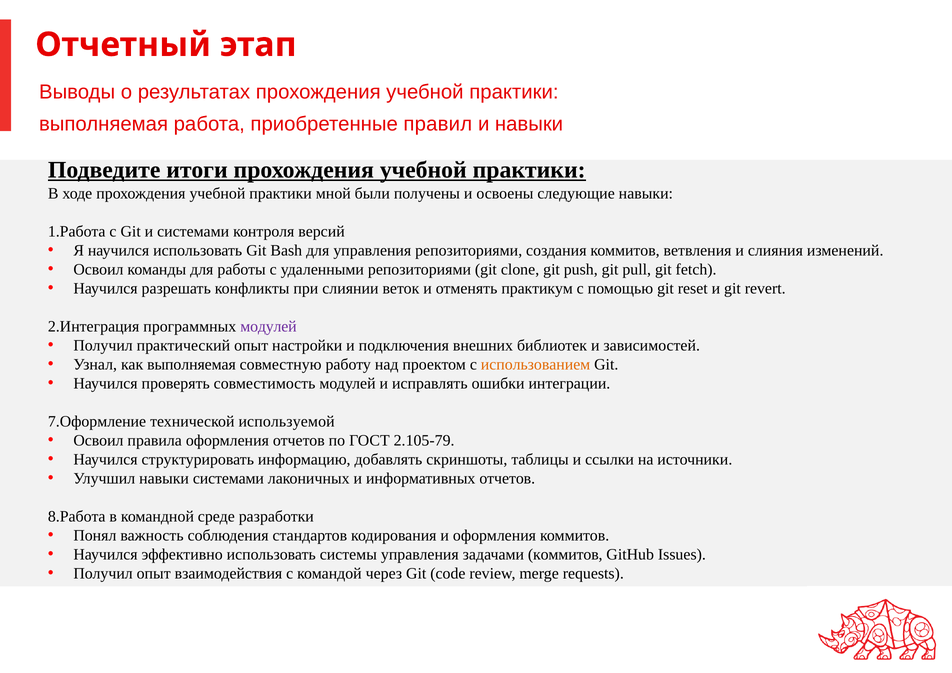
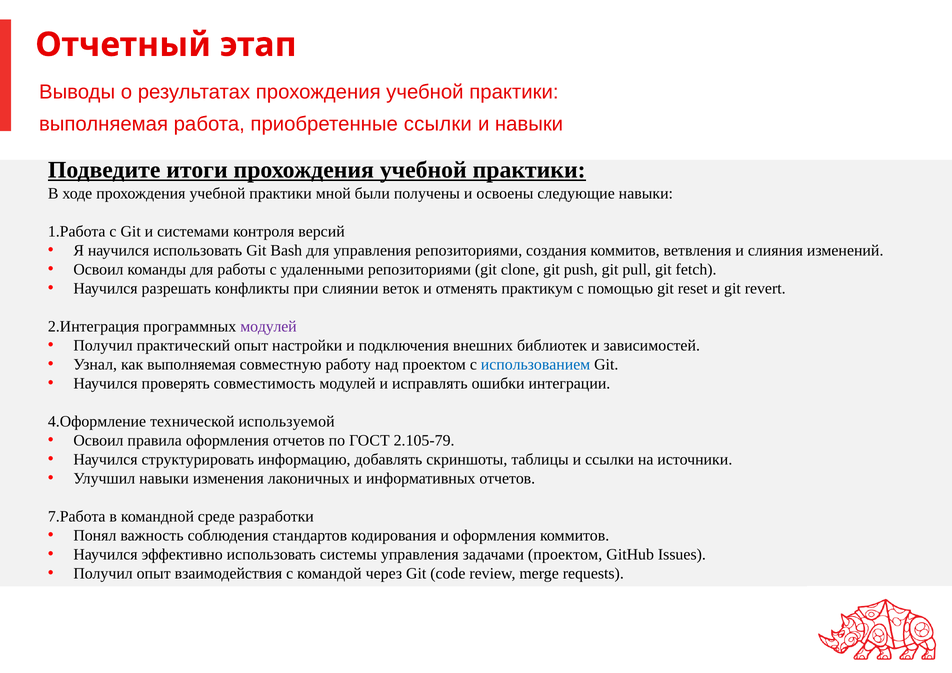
приобретенные правил: правил -> ссылки (438, 124)
использованием colour: orange -> blue (536, 364)
7.Оформление: 7.Оформление -> 4.Оформление (97, 421)
навыки системами: системами -> изменения (228, 478)
8.Работа: 8.Работа -> 7.Работа (77, 516)
задачами коммитов: коммитов -> проектом (565, 554)
